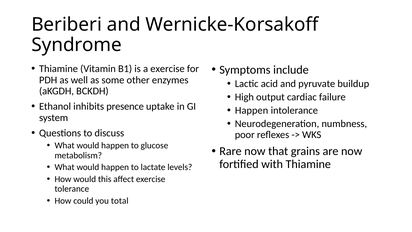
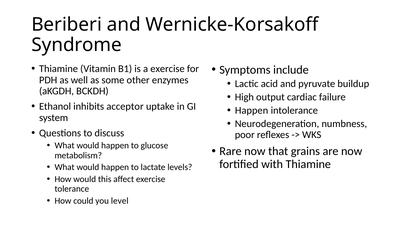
presence: presence -> acceptor (125, 106)
total: total -> level (120, 201)
